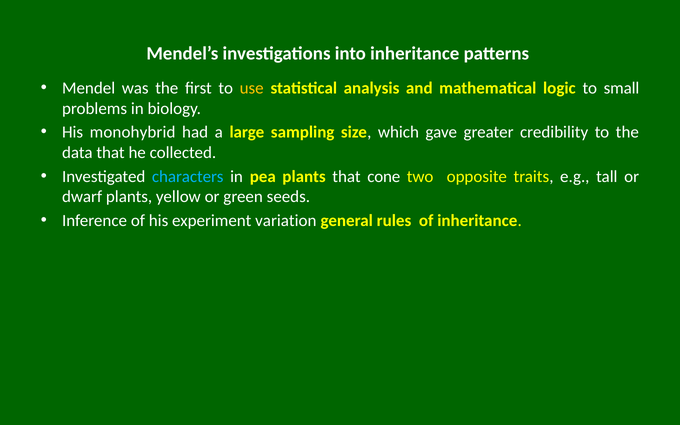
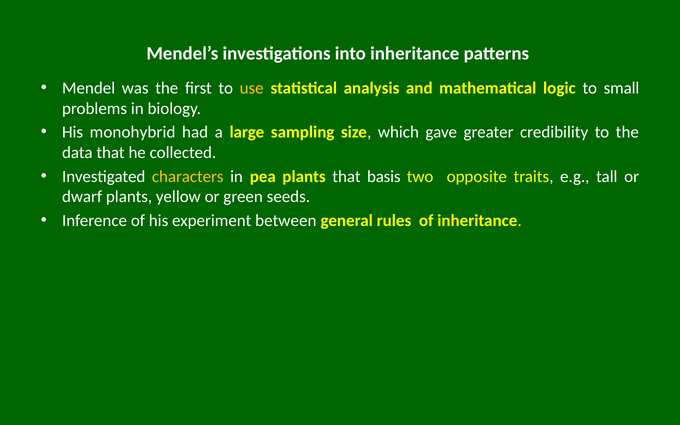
characters colour: light blue -> yellow (188, 176)
cone: cone -> basis (384, 176)
variation: variation -> between (286, 221)
